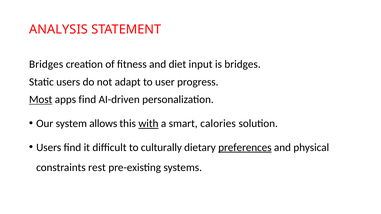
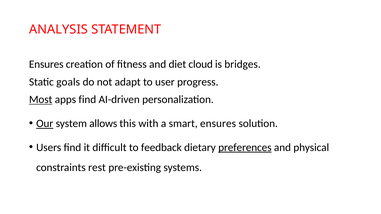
Bridges: Bridges -> Ensures (46, 64)
input: input -> cloud (201, 64)
Static users: users -> goals (68, 82)
Our underline: none -> present (45, 124)
with underline: present -> none (148, 124)
smart calories: calories -> ensures (218, 124)
culturally: culturally -> feedback (161, 148)
